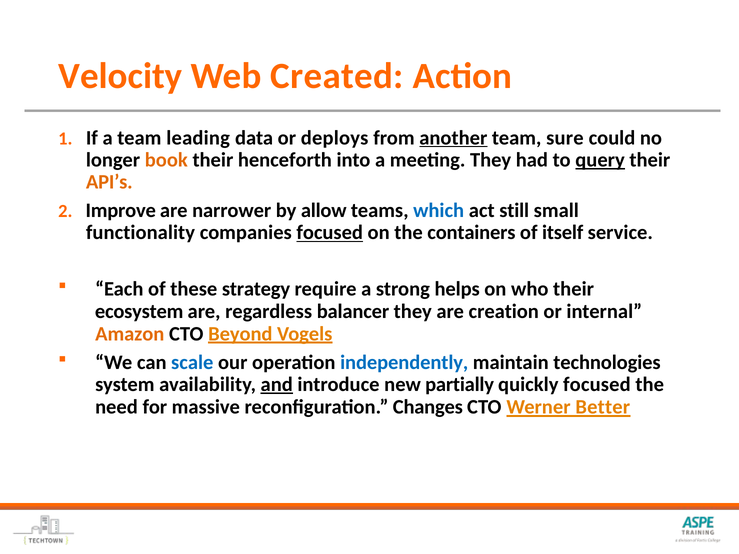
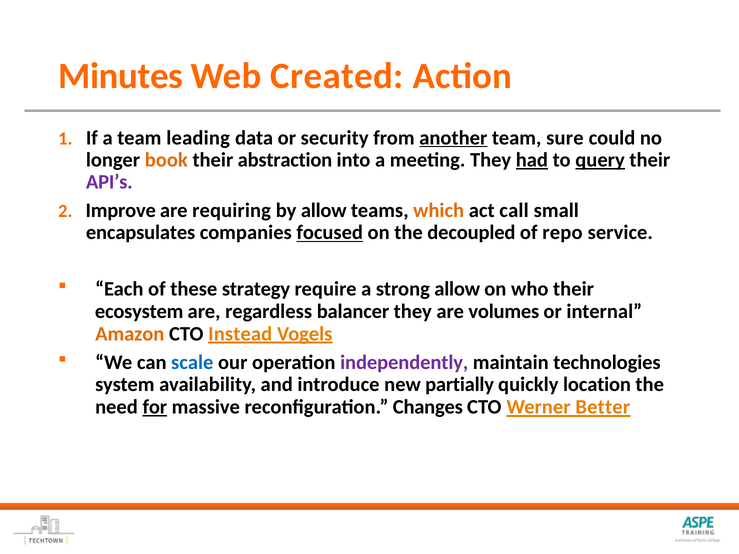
Velocity: Velocity -> Minutes (121, 76)
deploys: deploys -> security (335, 138)
henceforth: henceforth -> abstraction (285, 160)
had underline: none -> present (532, 160)
API’s colour: orange -> purple (109, 182)
narrower: narrower -> requiring (232, 210)
which colour: blue -> orange (439, 210)
still: still -> call (514, 210)
functionality: functionality -> encapsulates (141, 233)
containers: containers -> decoupled (471, 233)
itself: itself -> repo (562, 233)
strong helps: helps -> allow (457, 289)
creation: creation -> volumes (504, 312)
Beyond: Beyond -> Instead (240, 334)
independently colour: blue -> purple (404, 362)
and underline: present -> none (277, 385)
quickly focused: focused -> location (597, 385)
for underline: none -> present (155, 407)
